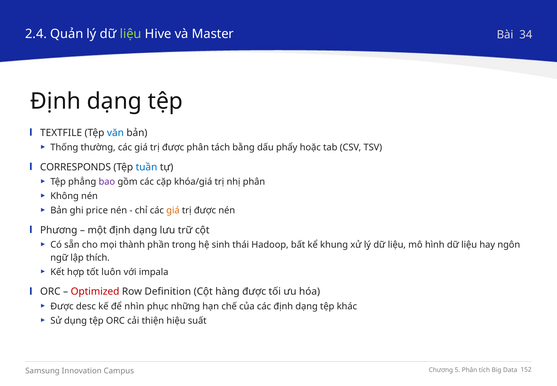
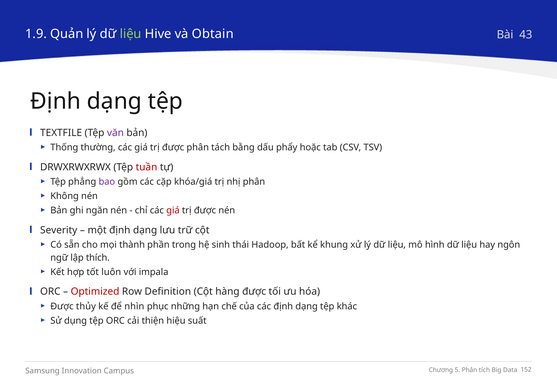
2.4: 2.4 -> 1.9 (36, 34)
Master: Master -> Obtain (213, 34)
34: 34 -> 43 (526, 35)
văn colour: blue -> purple (115, 133)
CORRESPONDS: CORRESPONDS -> DRWXRWXRWX (75, 167)
tuần colour: blue -> red (146, 167)
price: price -> ngăn (97, 210)
giá colour: orange -> red (173, 210)
Phương: Phương -> Severity (59, 230)
desc: desc -> thủy (86, 306)
